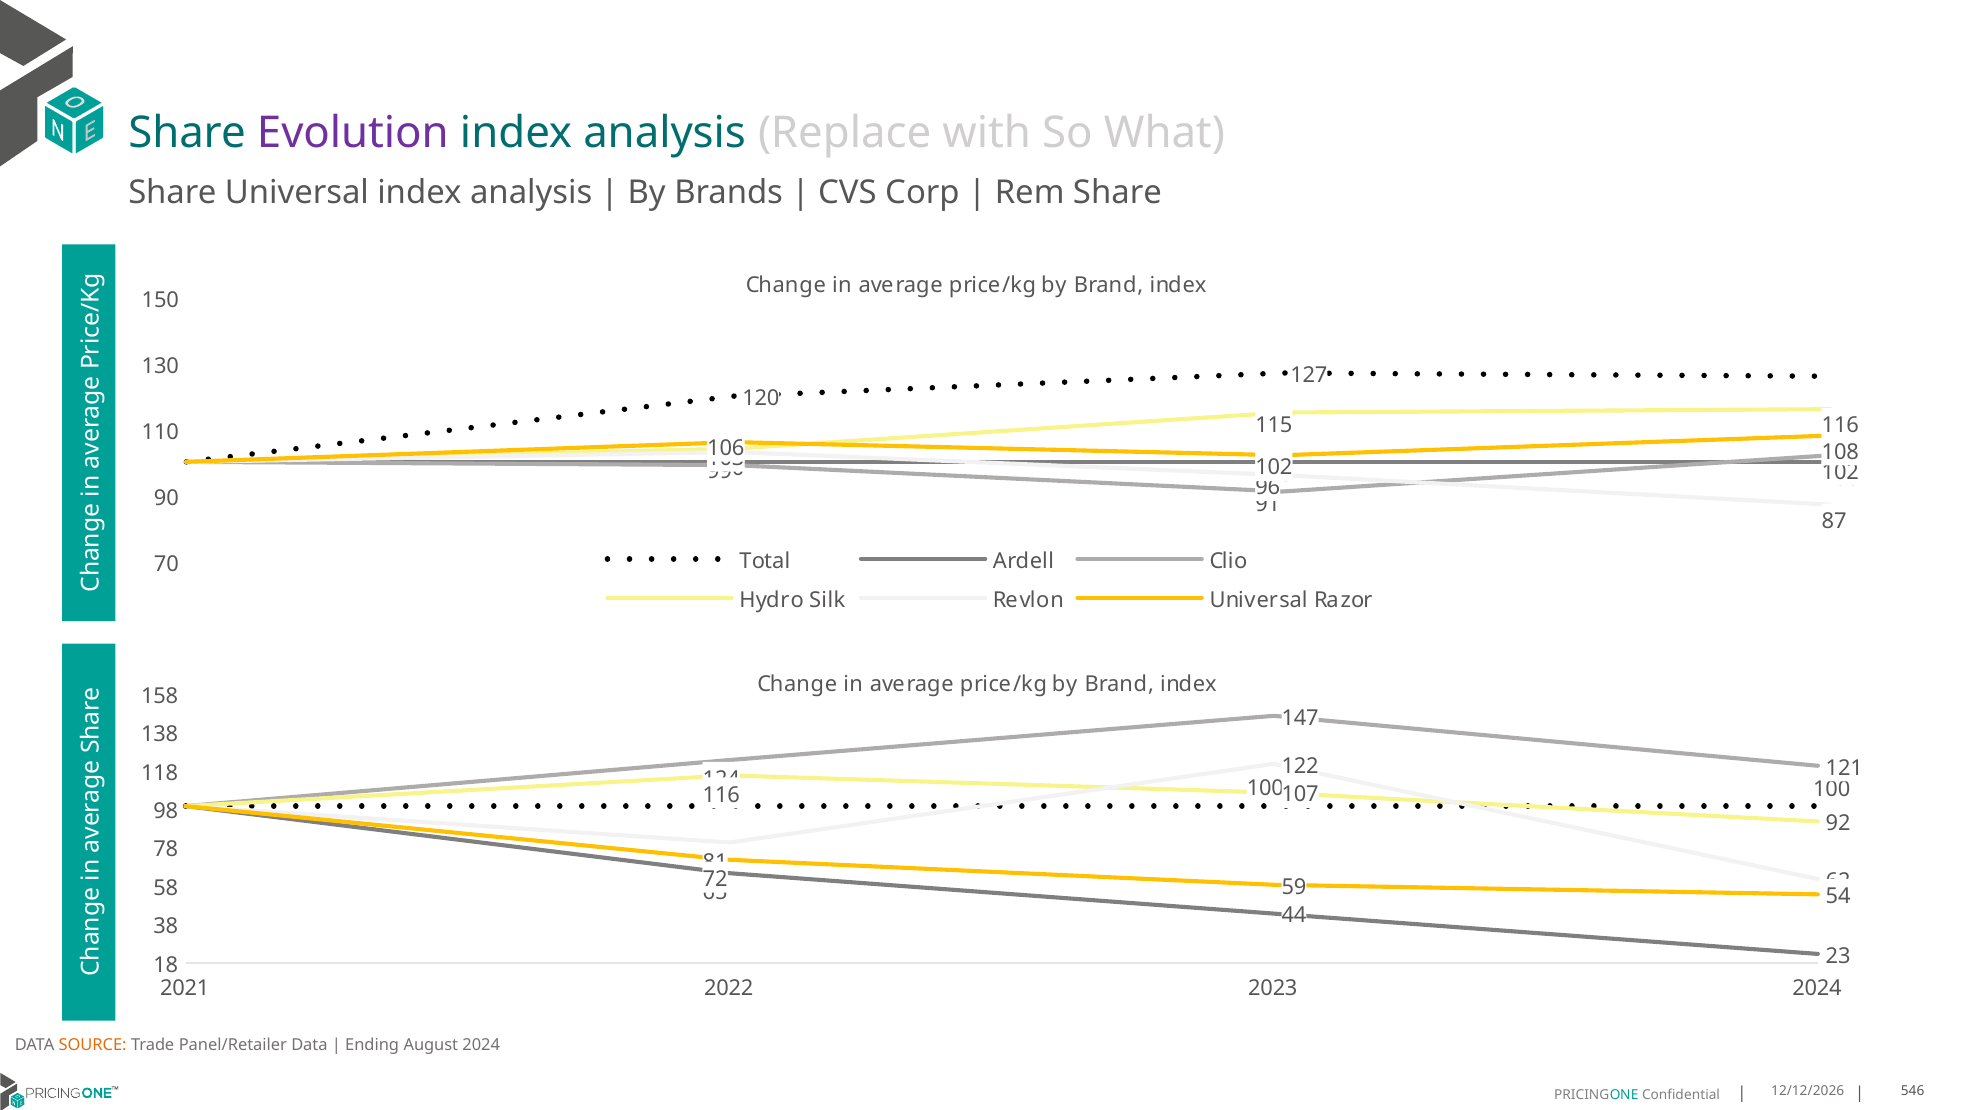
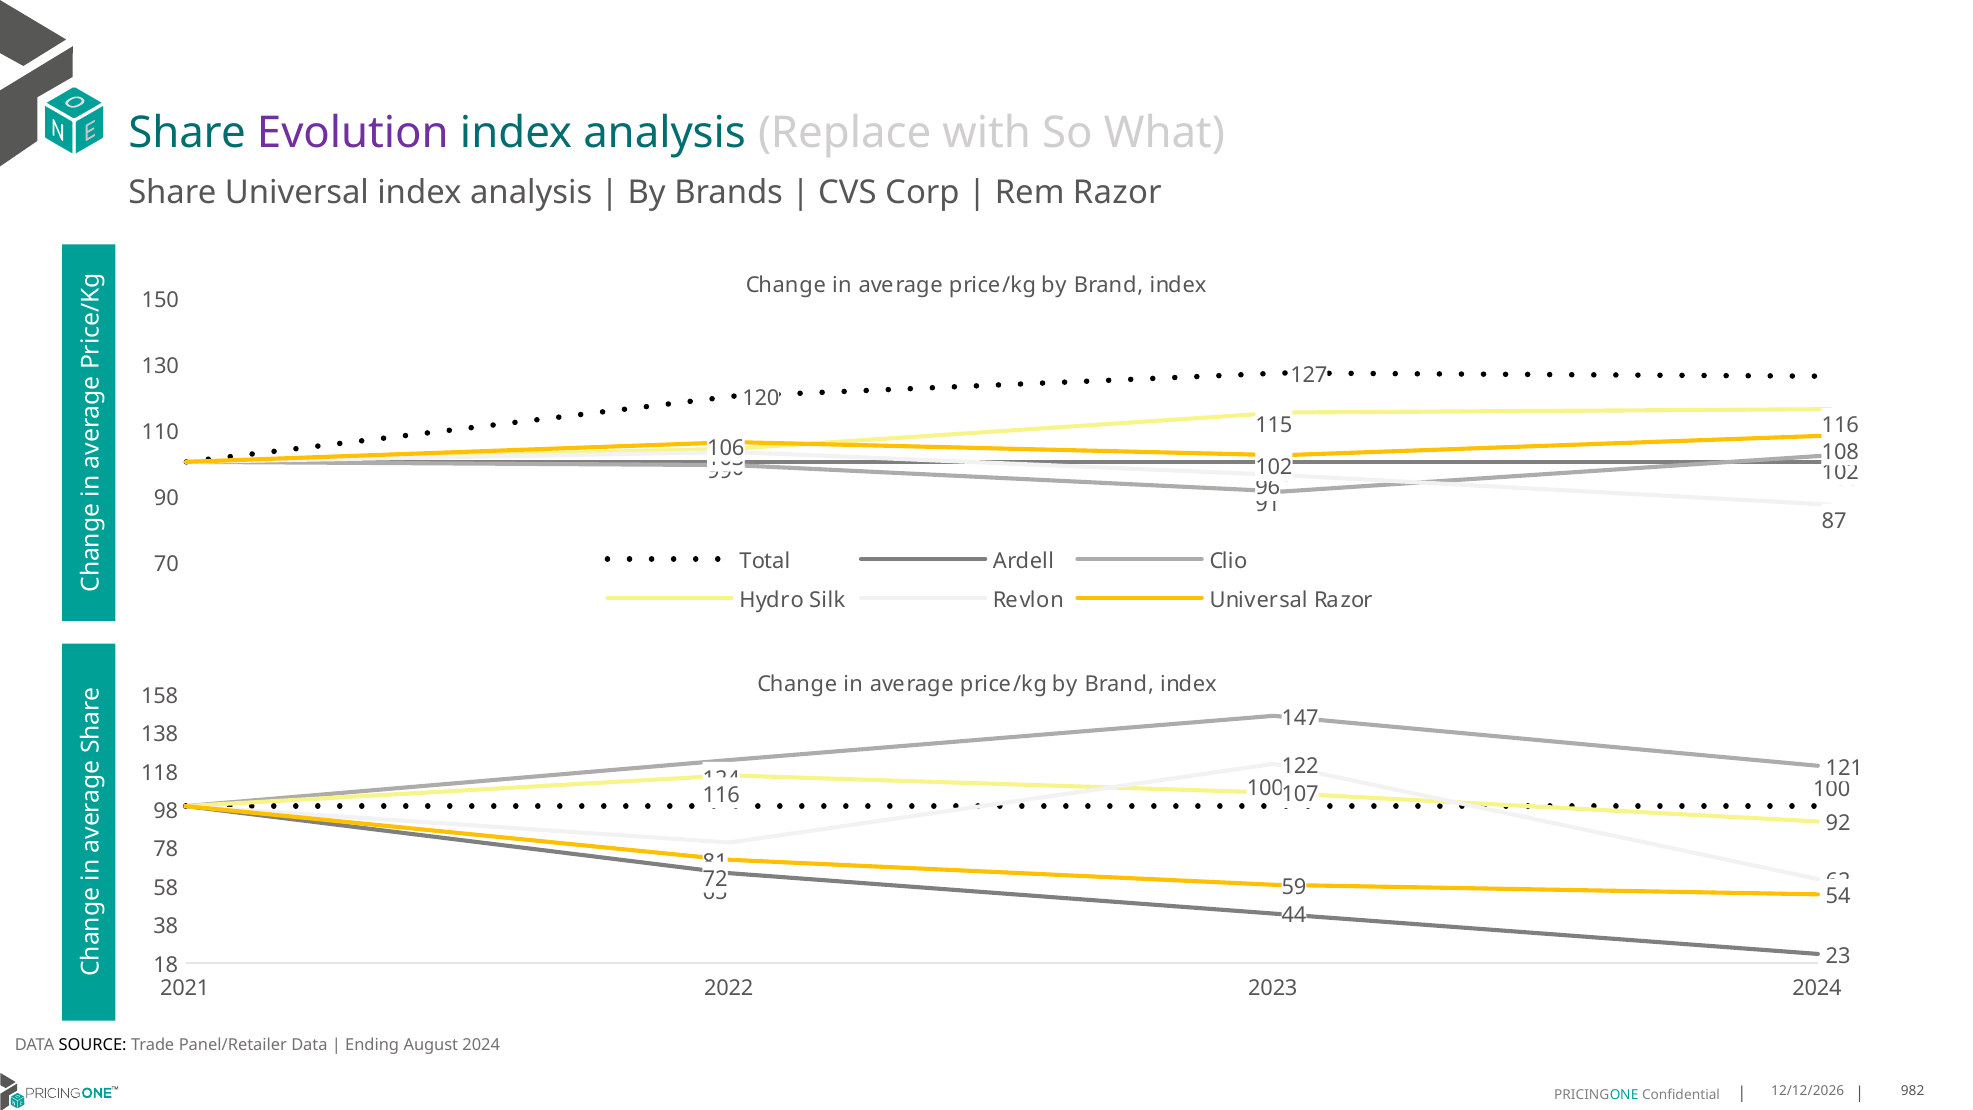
Rem Share: Share -> Razor (1117, 192)
SOURCE colour: orange -> black (93, 1045)
546: 546 -> 982 (1913, 1091)
